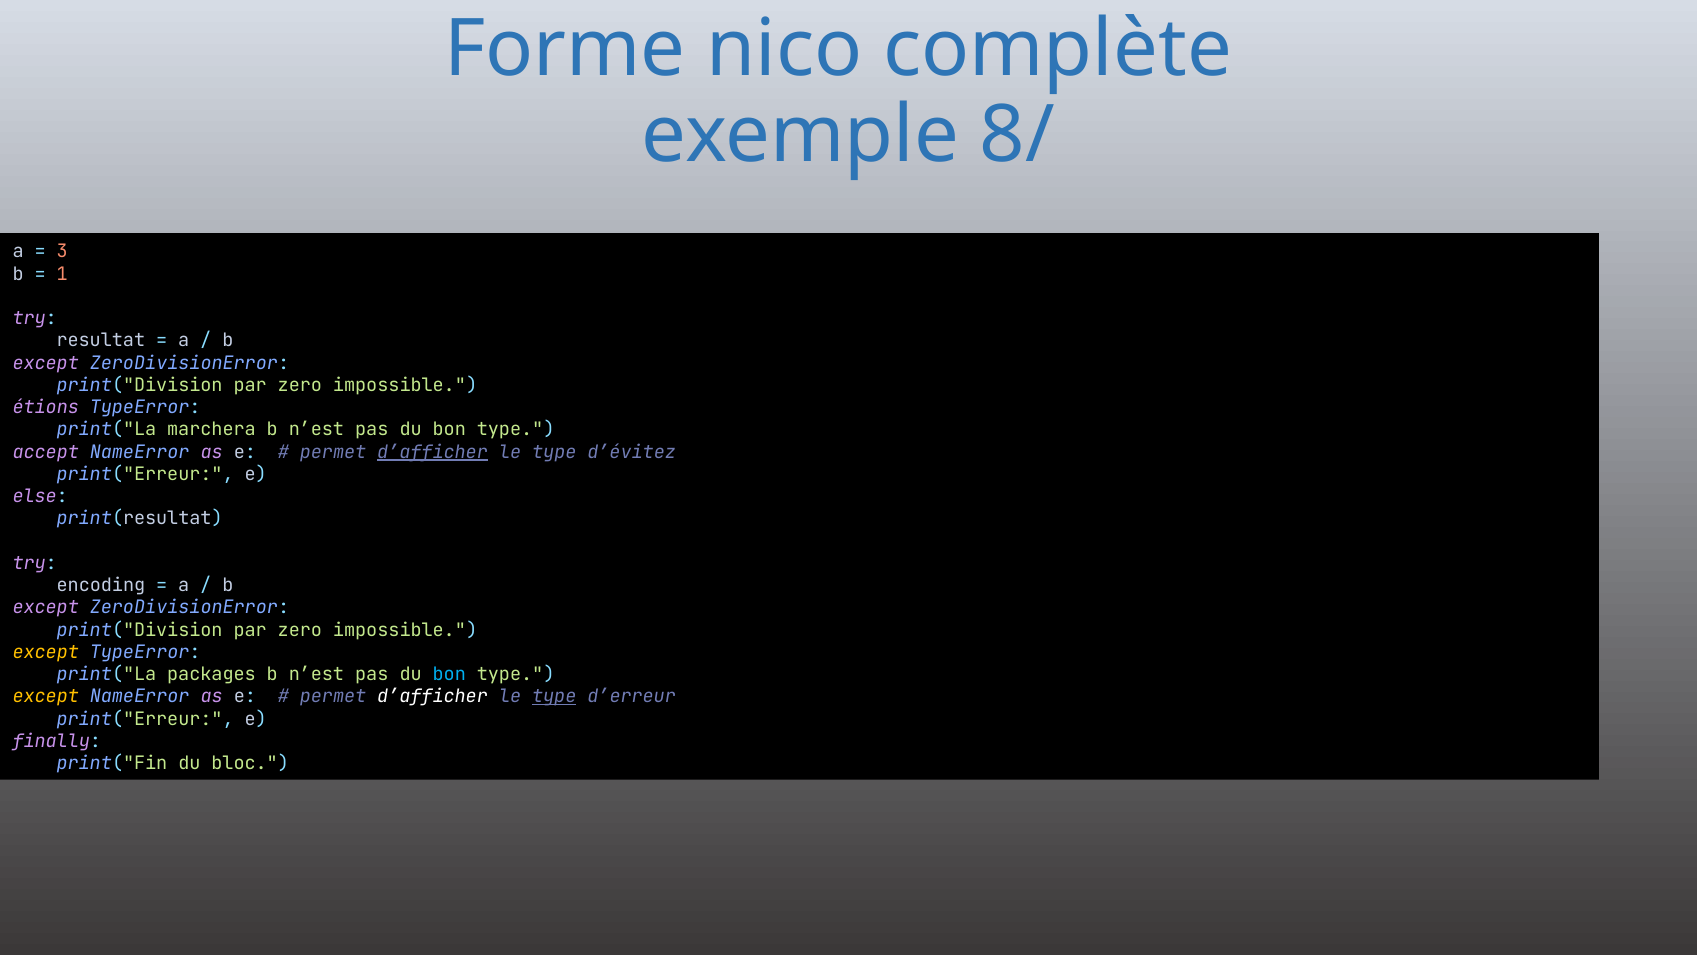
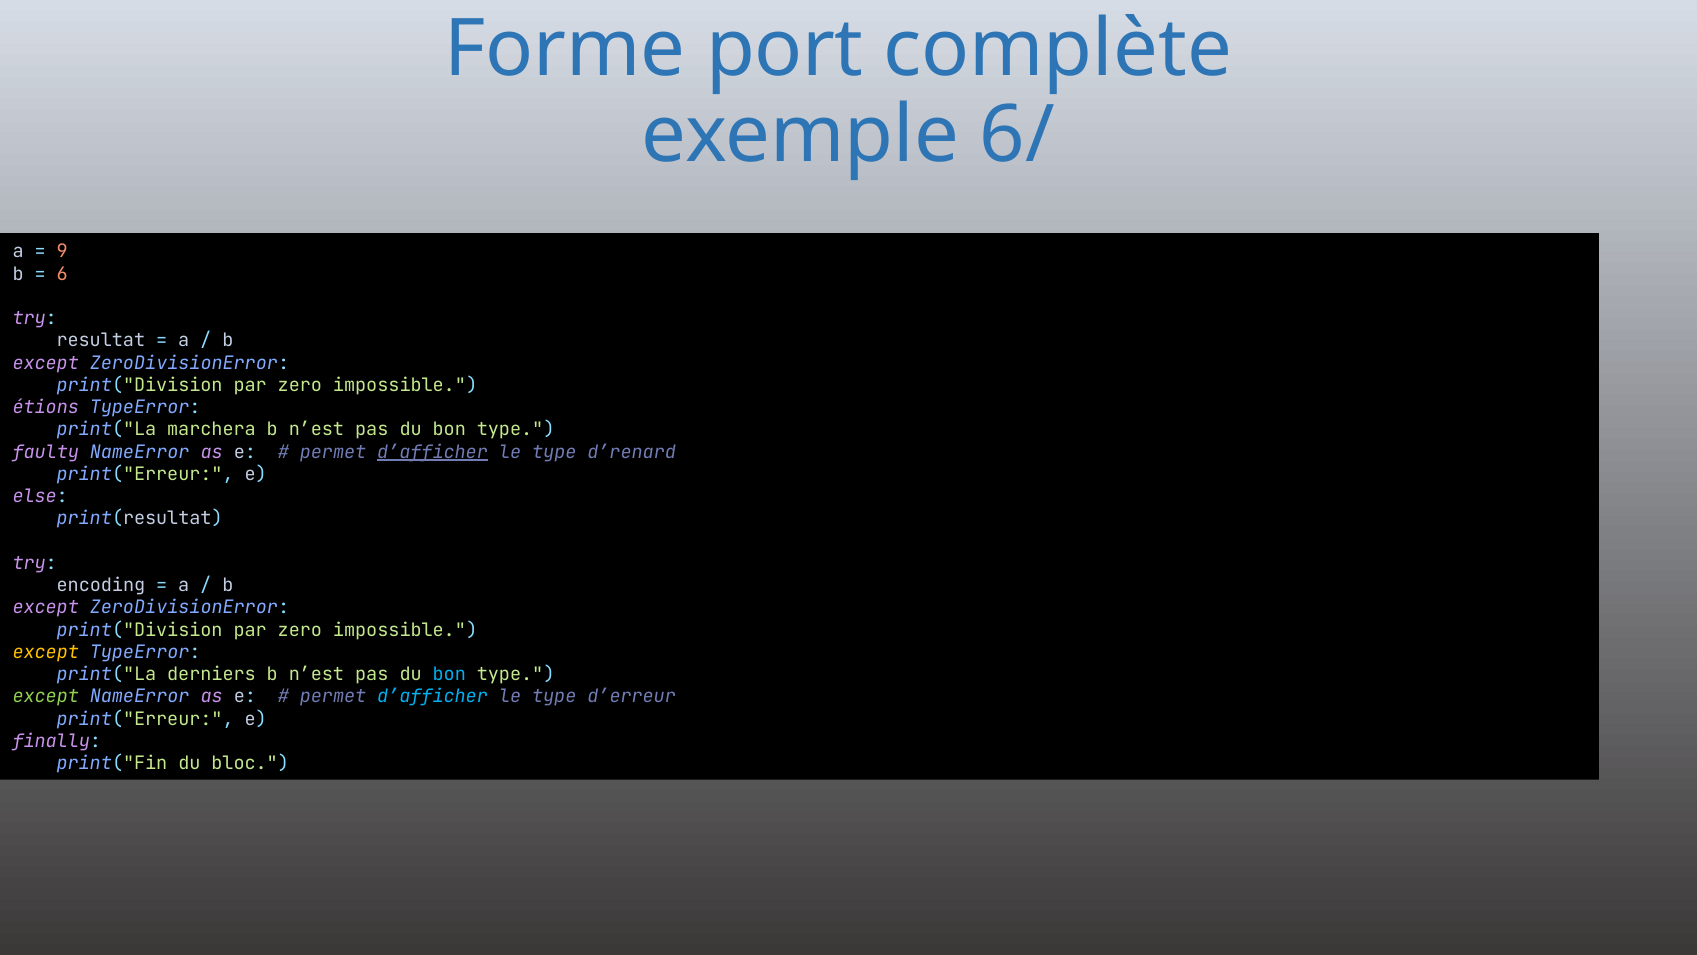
nico: nico -> port (785, 49)
8/: 8/ -> 6/ (1017, 135)
3: 3 -> 9 (62, 252)
1: 1 -> 6 (62, 274)
accept: accept -> faulty (46, 452)
d’évitez: d’évitez -> d’renard (632, 452)
packages: packages -> derniers (212, 674)
except colour: yellow -> light green (46, 697)
d’afficher colour: white -> light blue (433, 697)
type underline: present -> none (554, 697)
